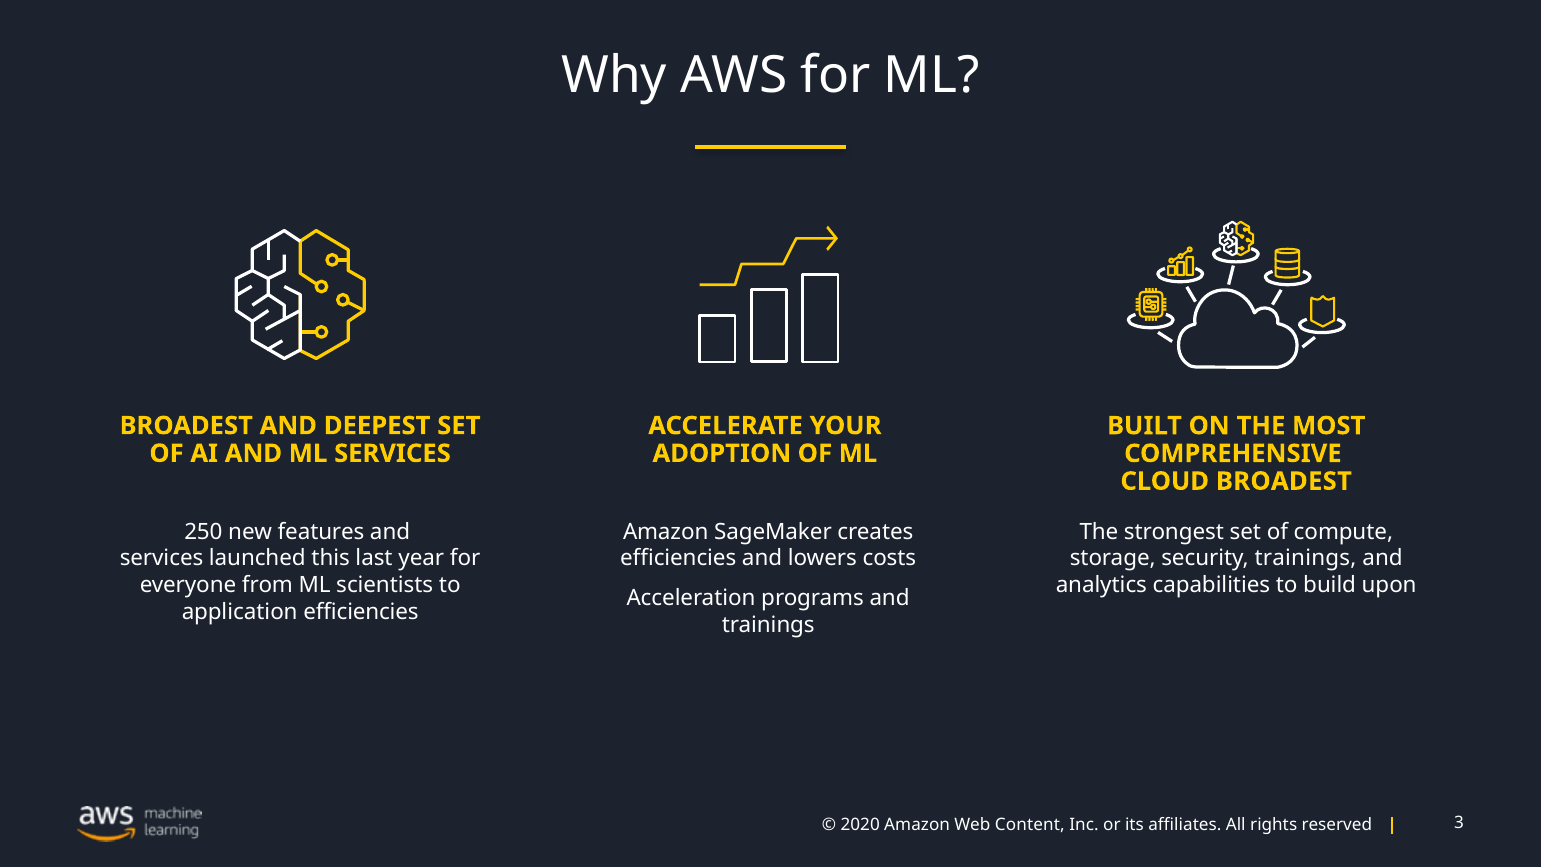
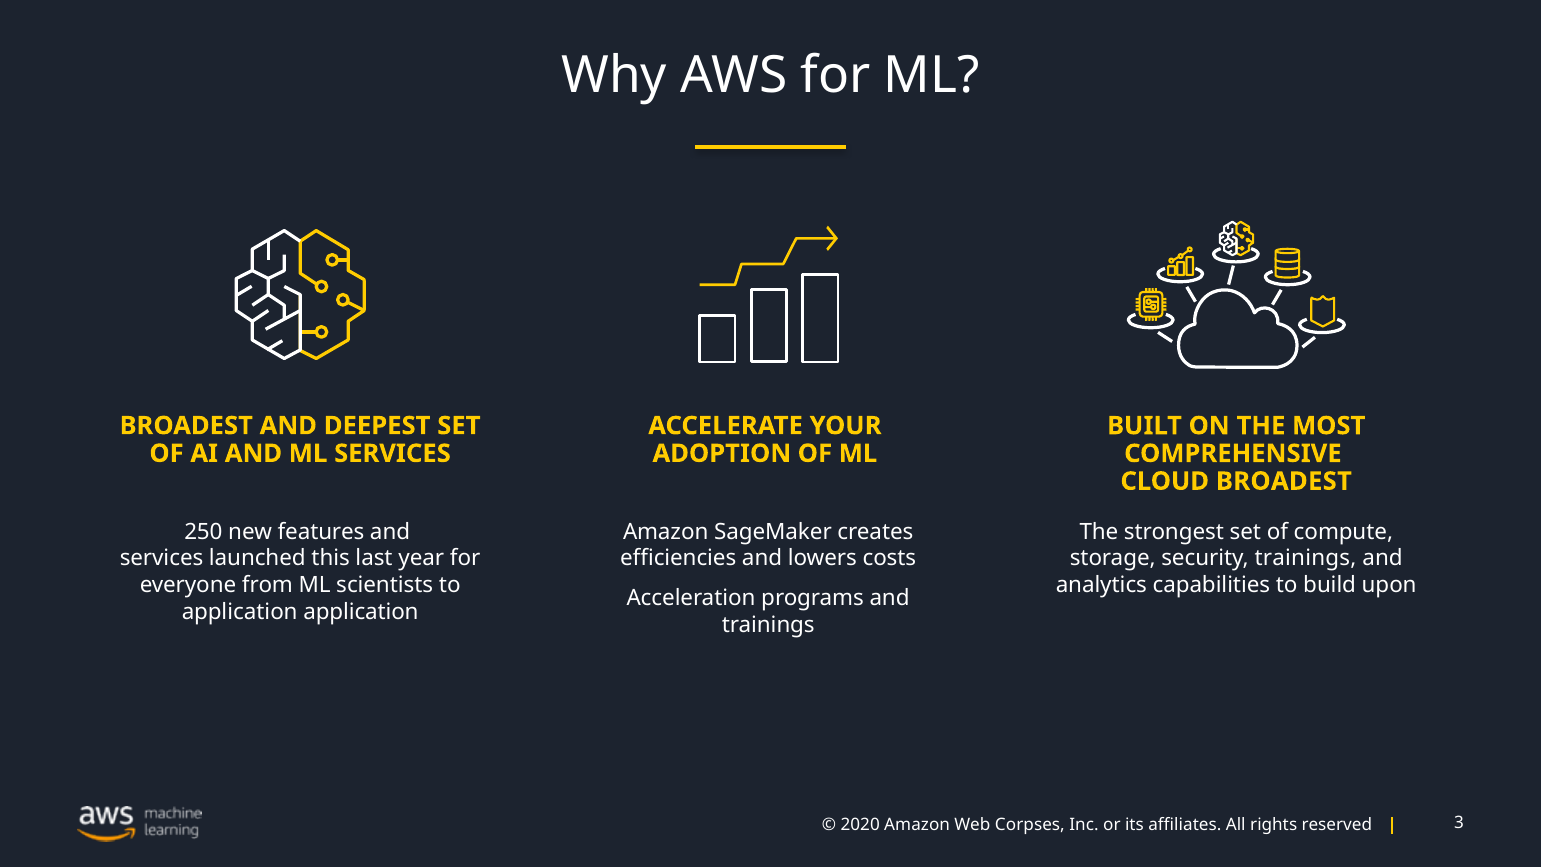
application efficiencies: efficiencies -> application (361, 612)
Content: Content -> Corpses (1030, 824)
